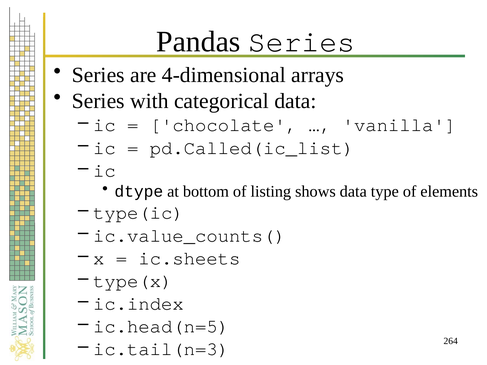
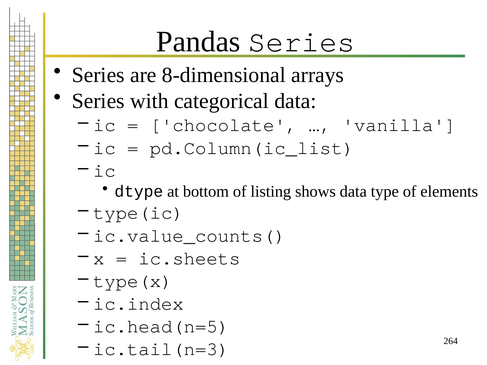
4-dimensional: 4-dimensional -> 8-dimensional (224, 75)
pd.Called(ic_list: pd.Called(ic_list -> pd.Column(ic_list (252, 148)
